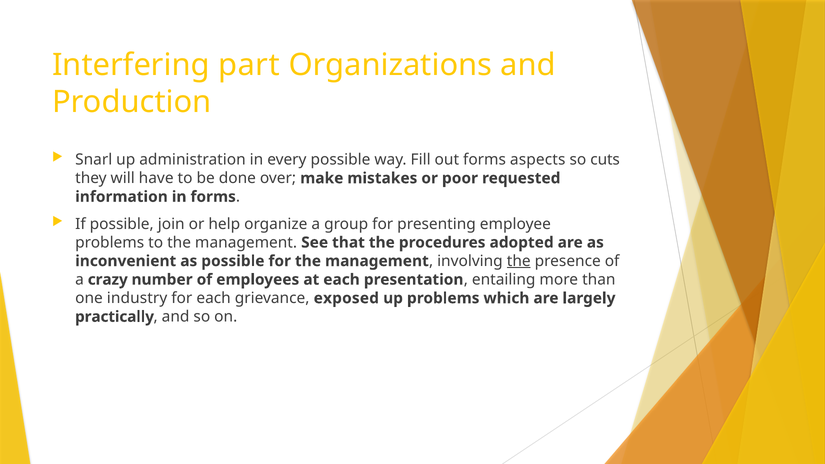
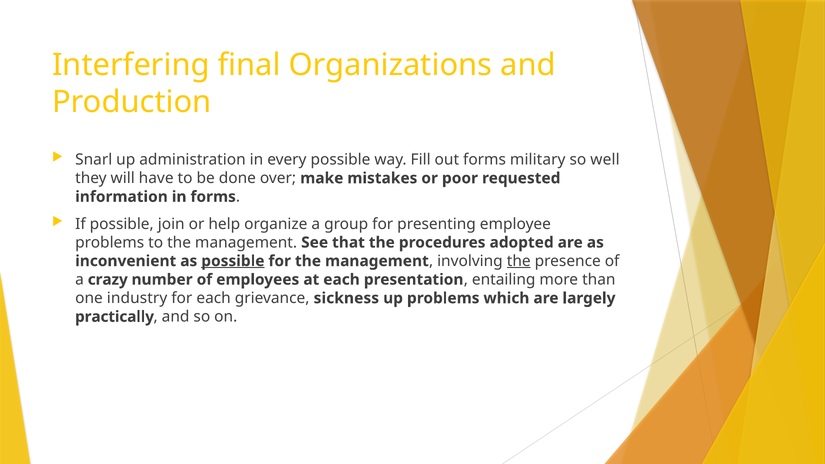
part: part -> final (249, 65)
aspects: aspects -> military (538, 160)
cuts: cuts -> well (605, 160)
possible underline: none -> present (233, 261)
exposed: exposed -> sickness (346, 298)
